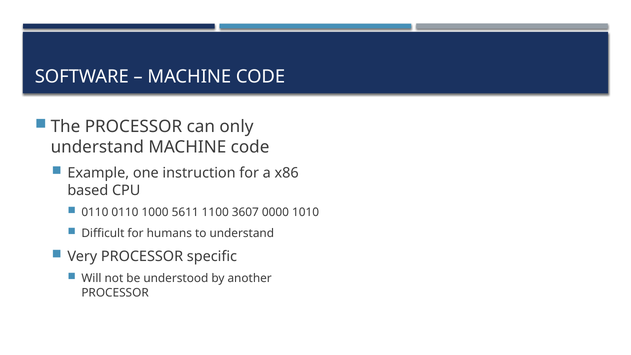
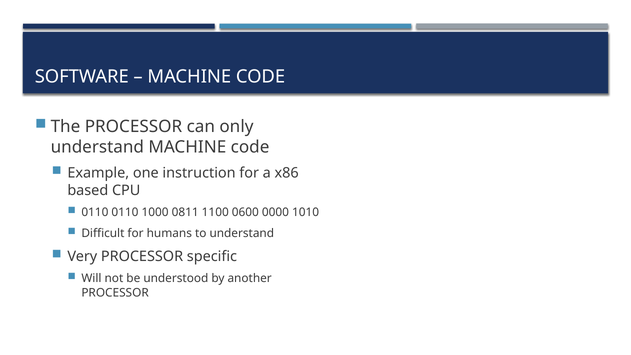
5611: 5611 -> 0811 (185, 213)
3607: 3607 -> 0600 (245, 213)
